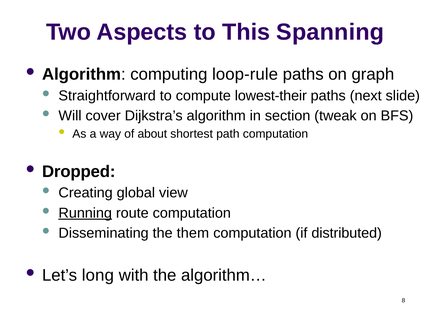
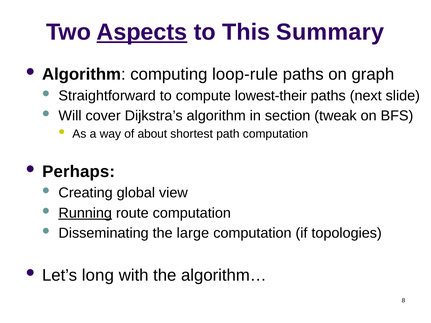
Aspects underline: none -> present (142, 32)
Spanning: Spanning -> Summary (330, 32)
Dropped: Dropped -> Perhaps (79, 172)
them: them -> large (193, 233)
distributed: distributed -> topologies (347, 233)
